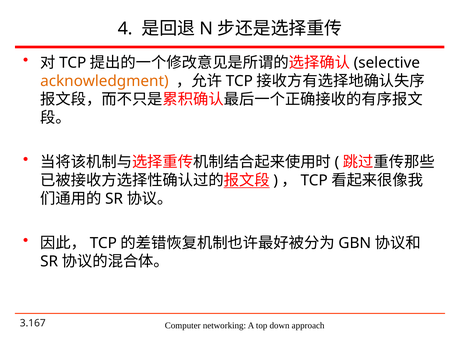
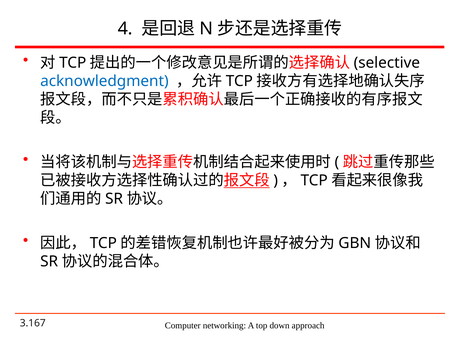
acknowledgment colour: orange -> blue (104, 81)
